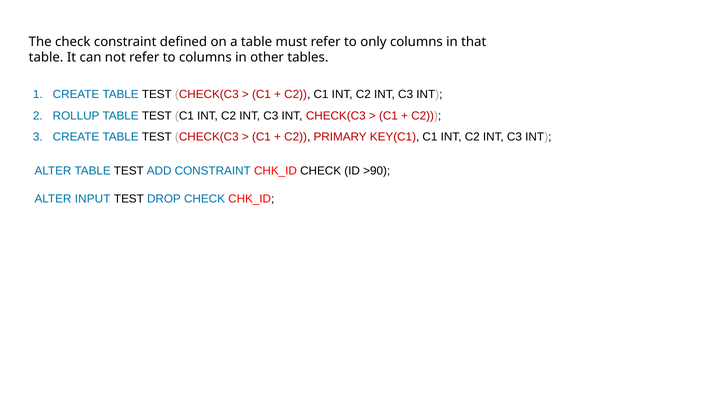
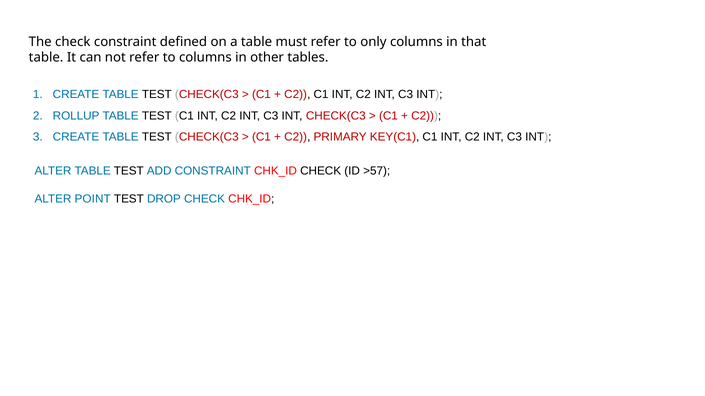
>90: >90 -> >57 (377, 171)
INPUT: INPUT -> POINT (93, 199)
